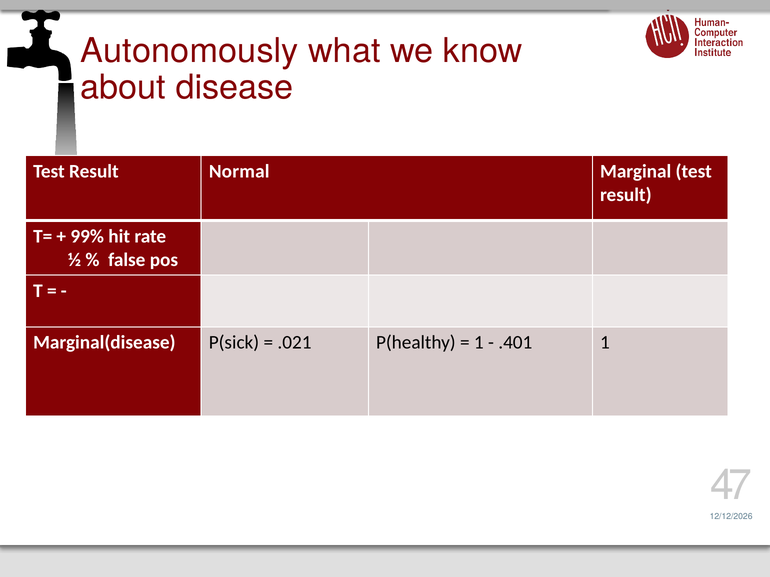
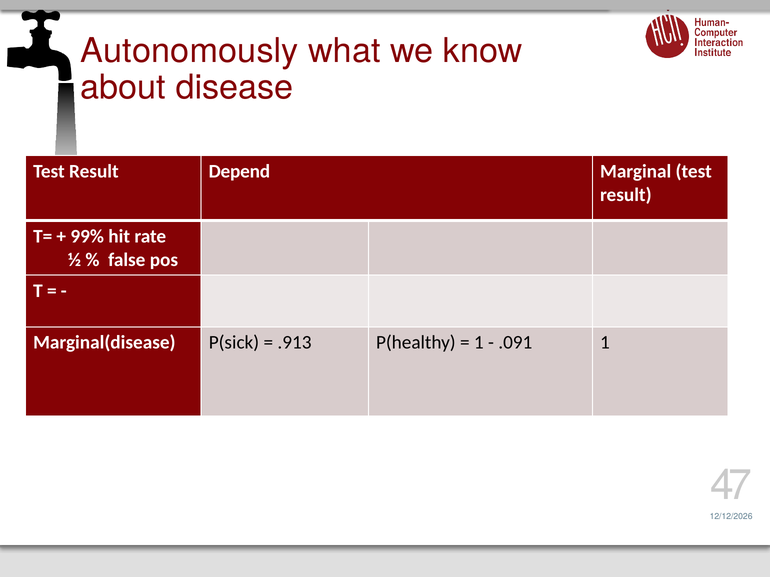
Normal: Normal -> Depend (239, 171)
.021: .021 -> .913 (294, 343)
.401: .401 -> .091 (515, 343)
